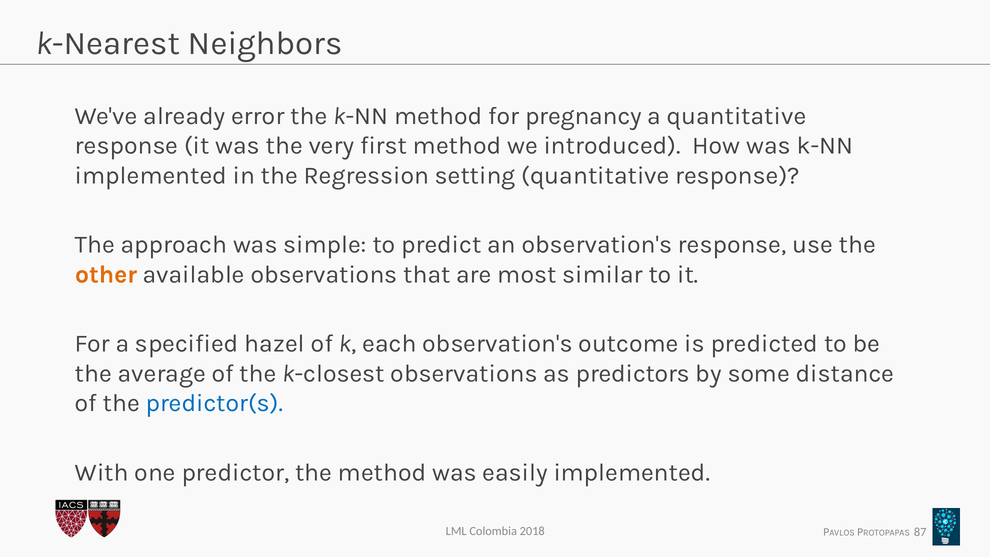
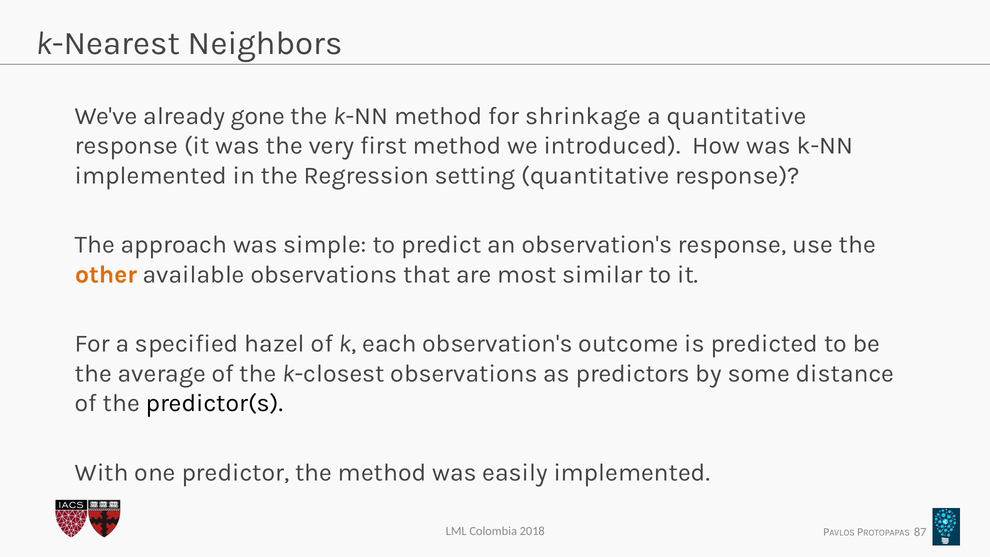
error: error -> gone (258, 116)
pregnancy: pregnancy -> shrinkage (583, 116)
predictor(s colour: blue -> black (214, 403)
